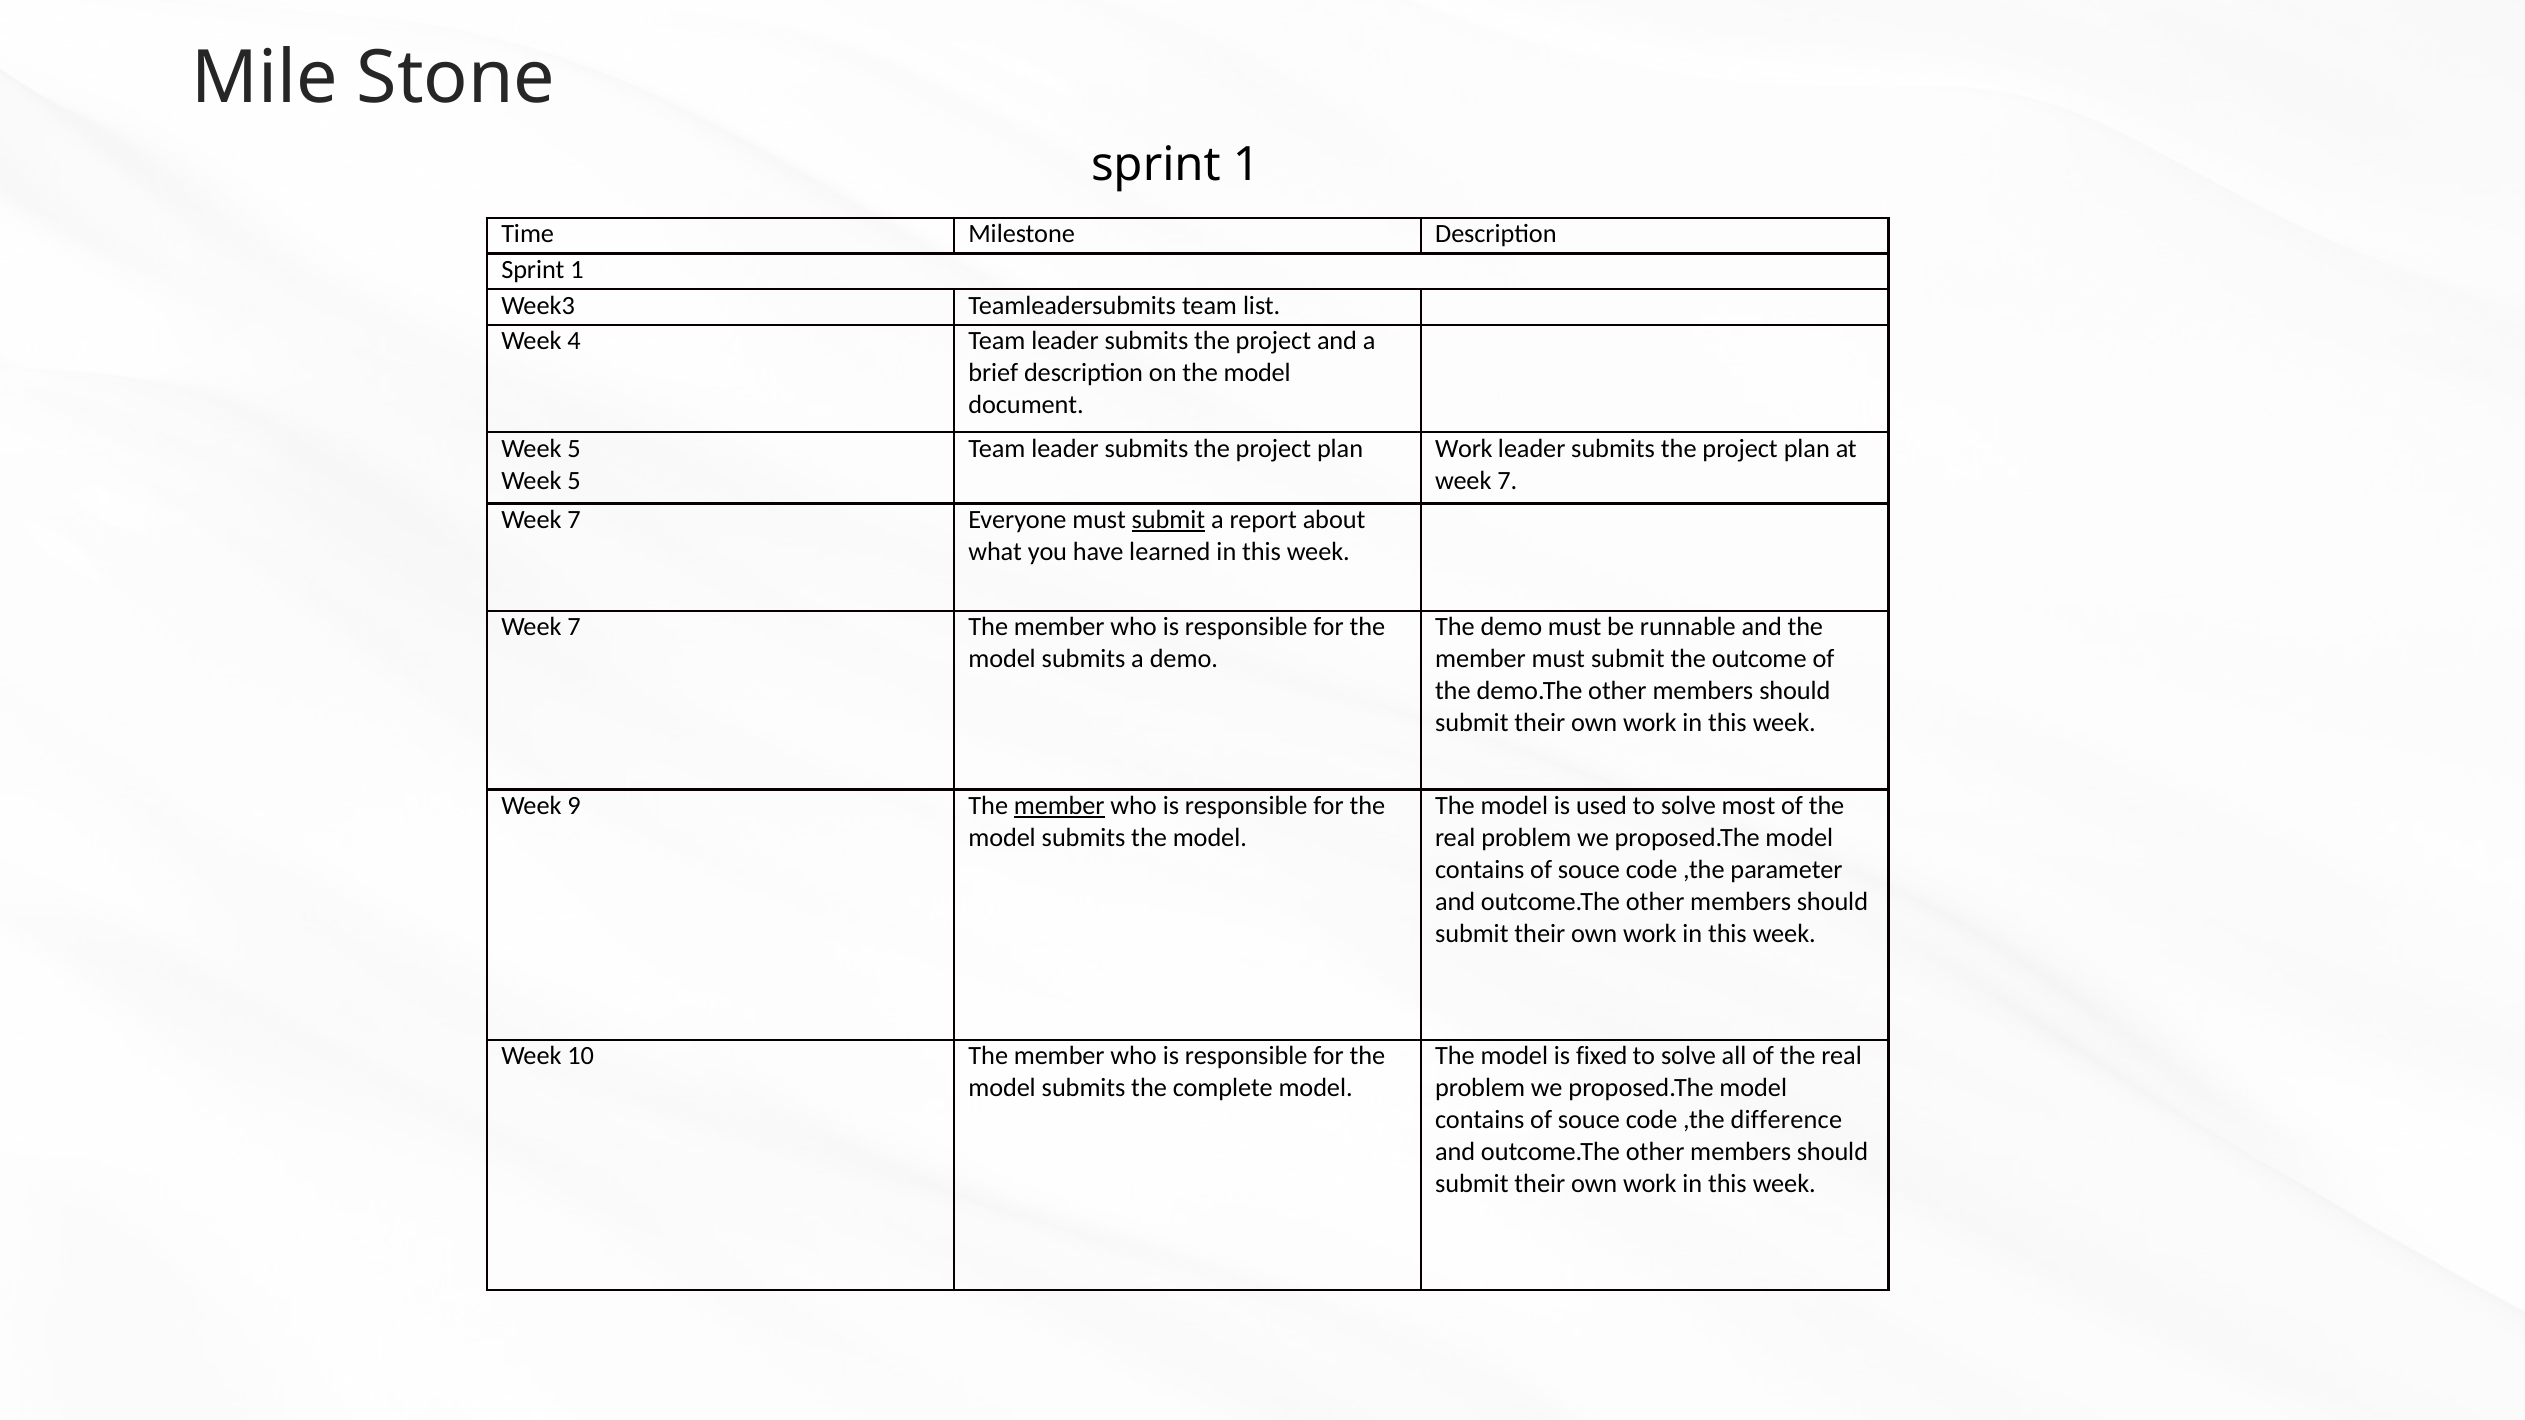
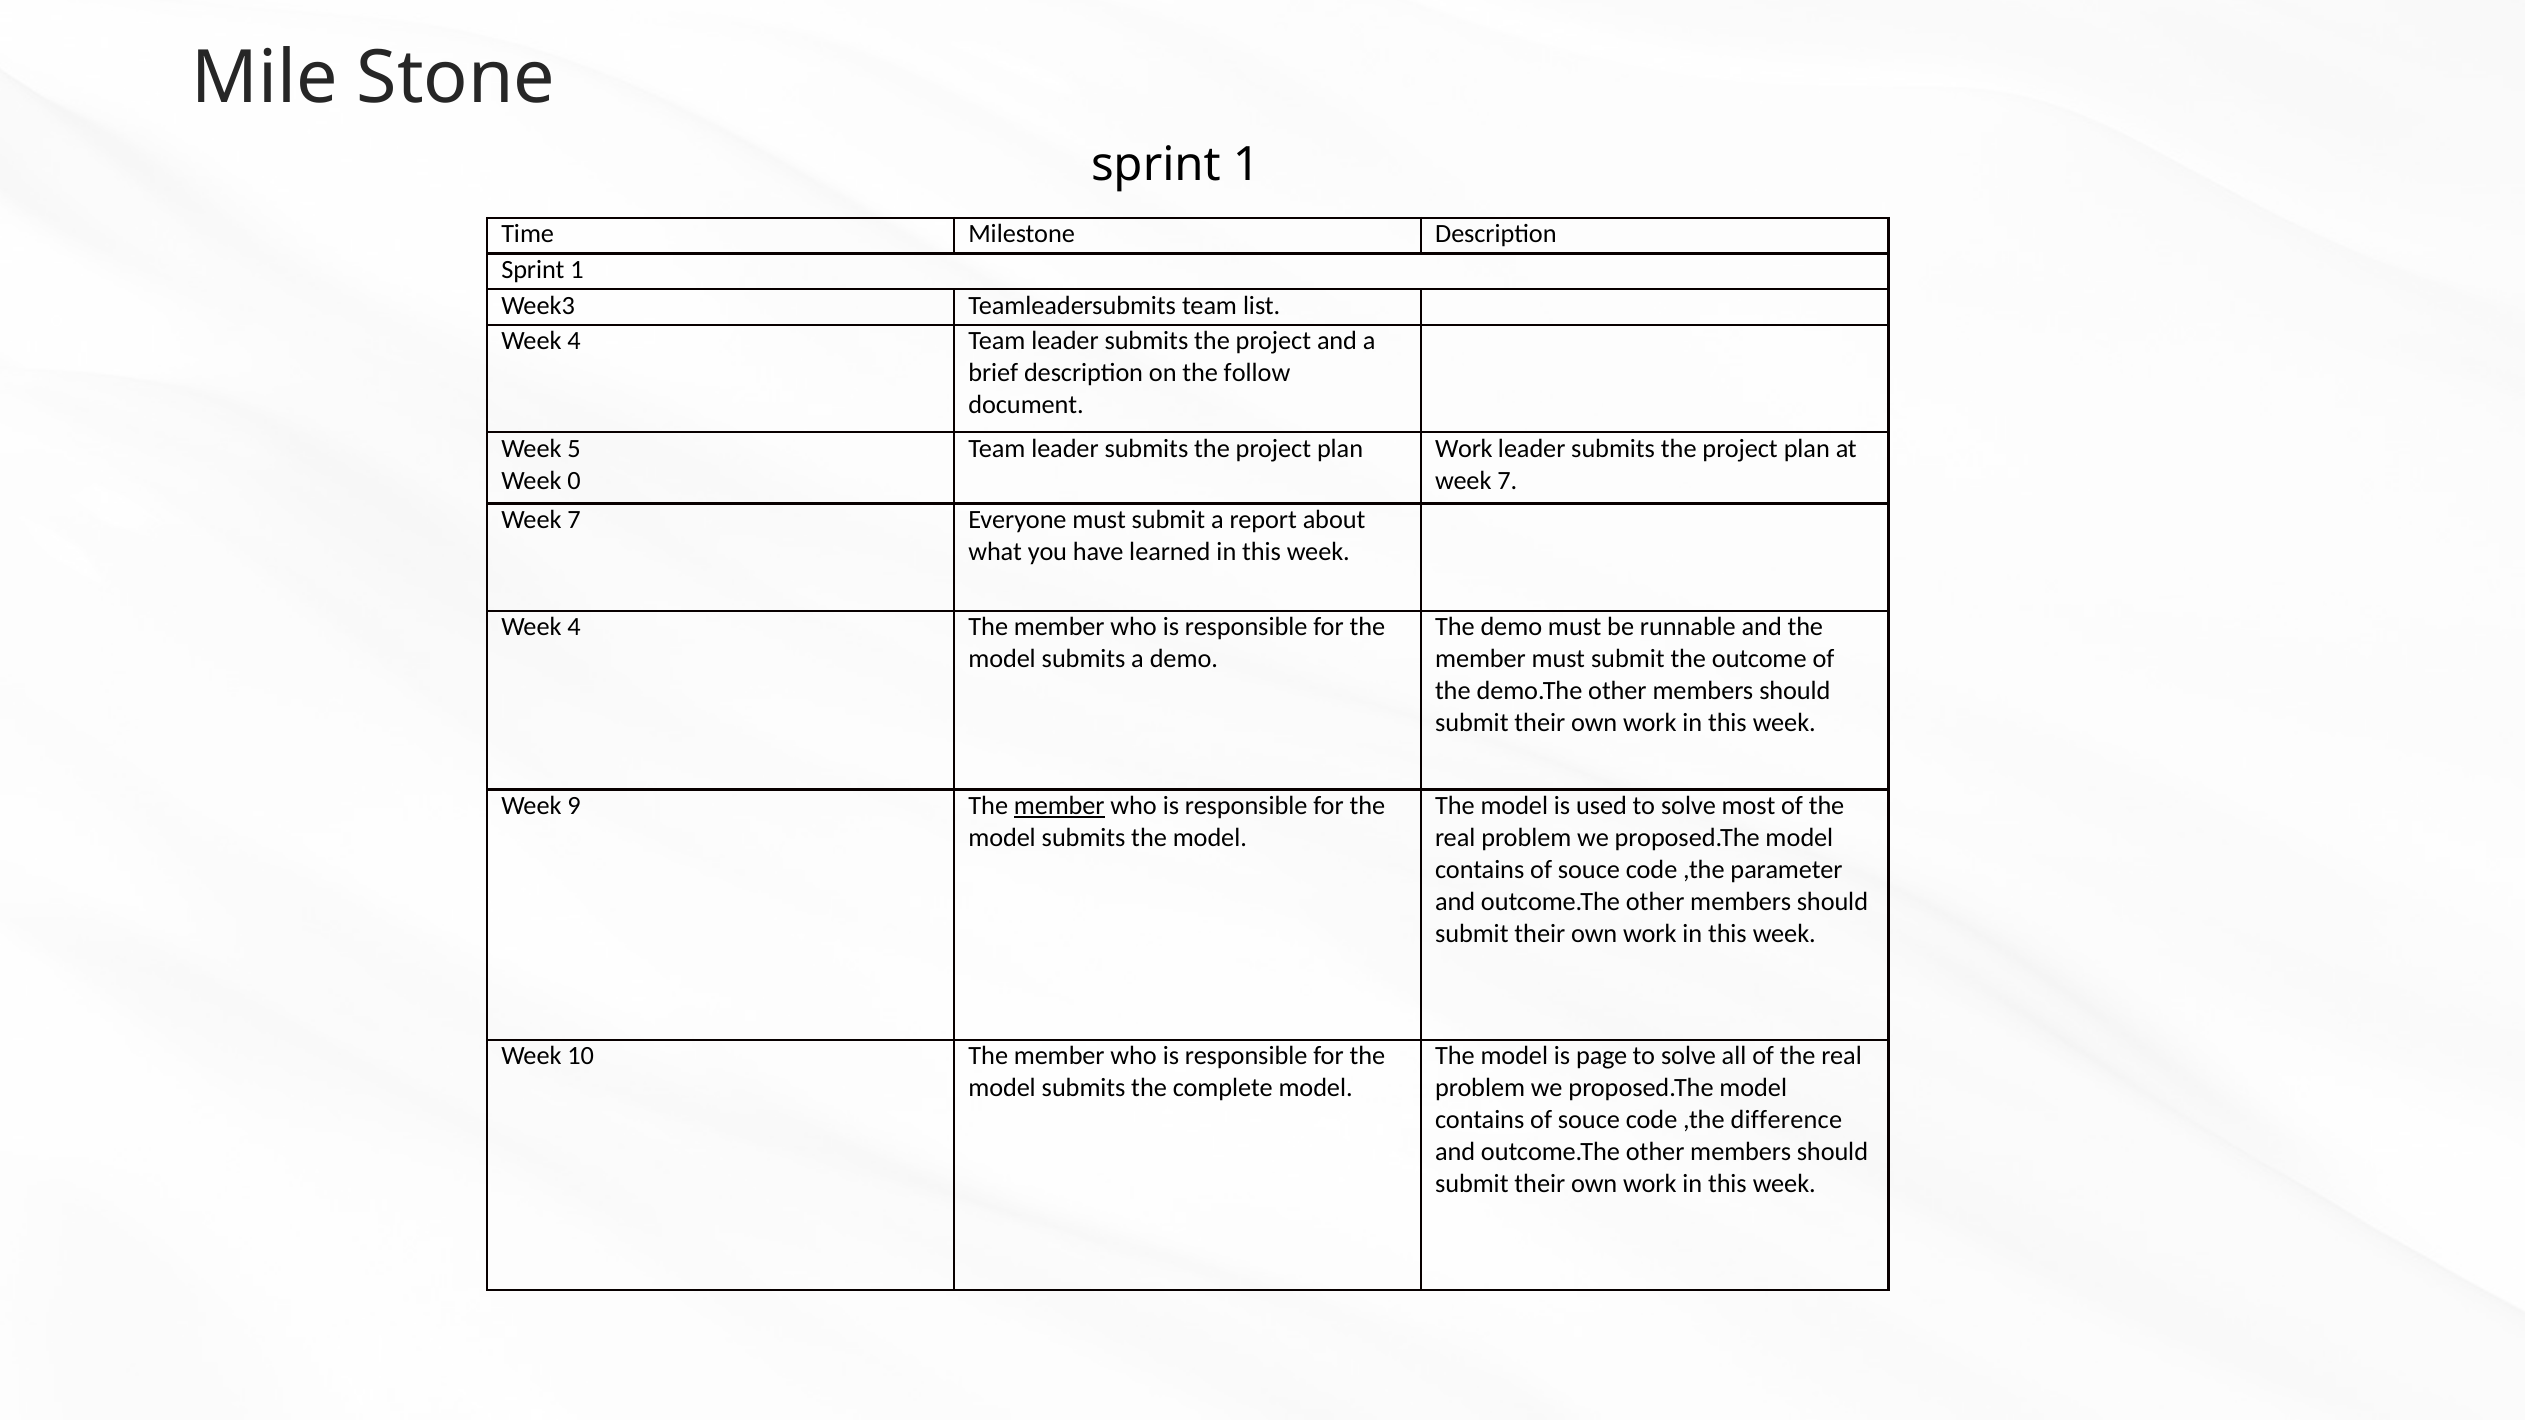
on the model: model -> follow (1257, 373)
5: 5 -> 0 (574, 480)
submit underline: present -> none (1168, 520)
7: 7 -> 4 (574, 627)
fixed: fixed -> page (1602, 1056)
